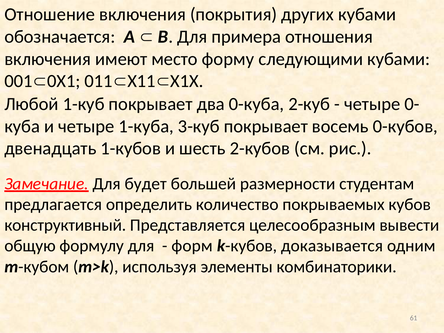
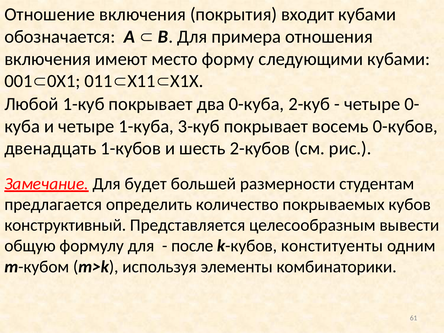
других: других -> входит (308, 15)
форм: форм -> после (192, 246)
доказывается: доказывается -> конституенты (332, 246)
